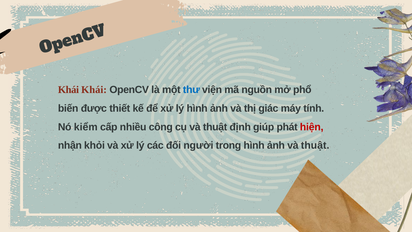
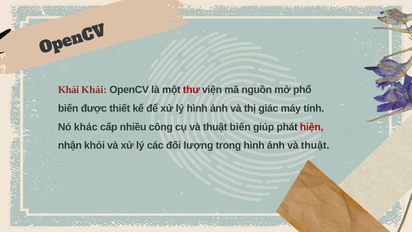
thư colour: blue -> red (191, 90)
kiểm: kiểm -> khác (86, 127)
thuật định: định -> biến (240, 127)
người: người -> lượng (198, 145)
